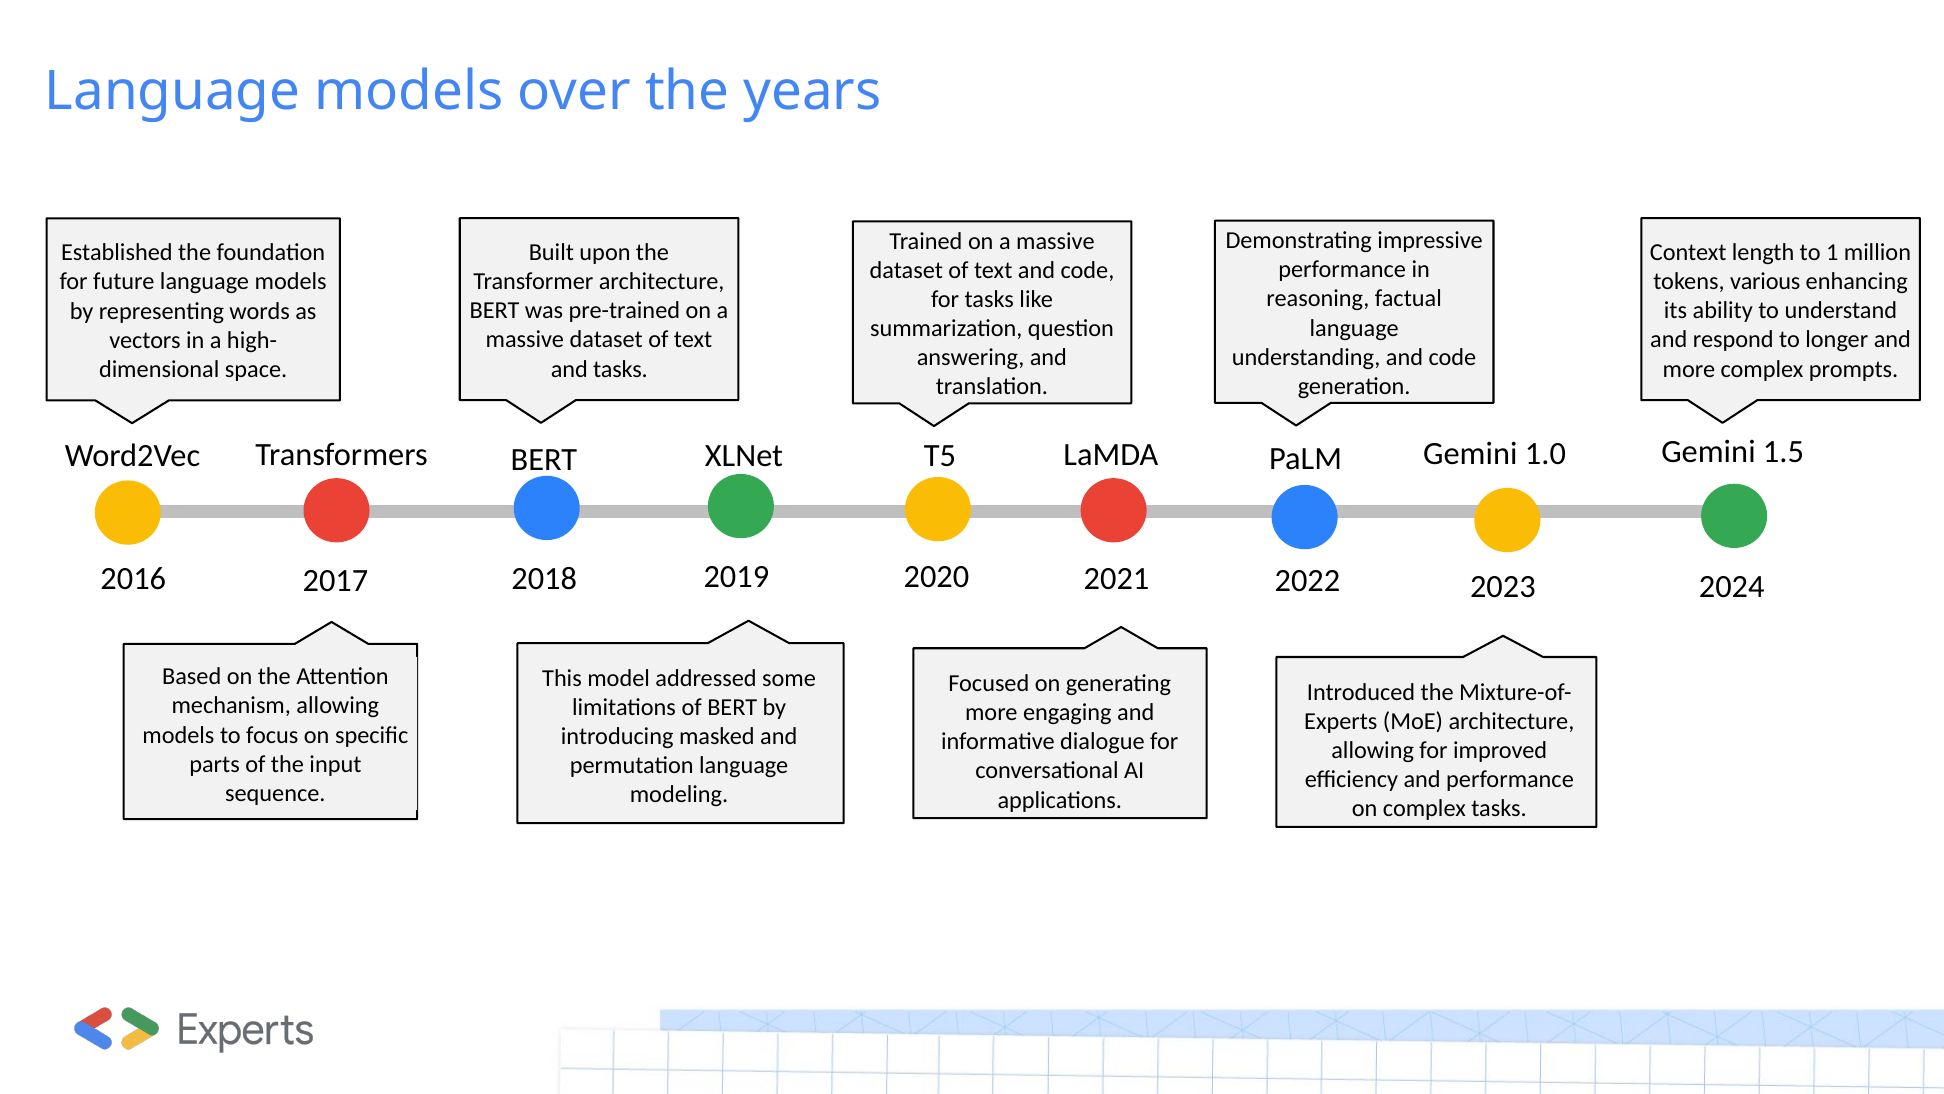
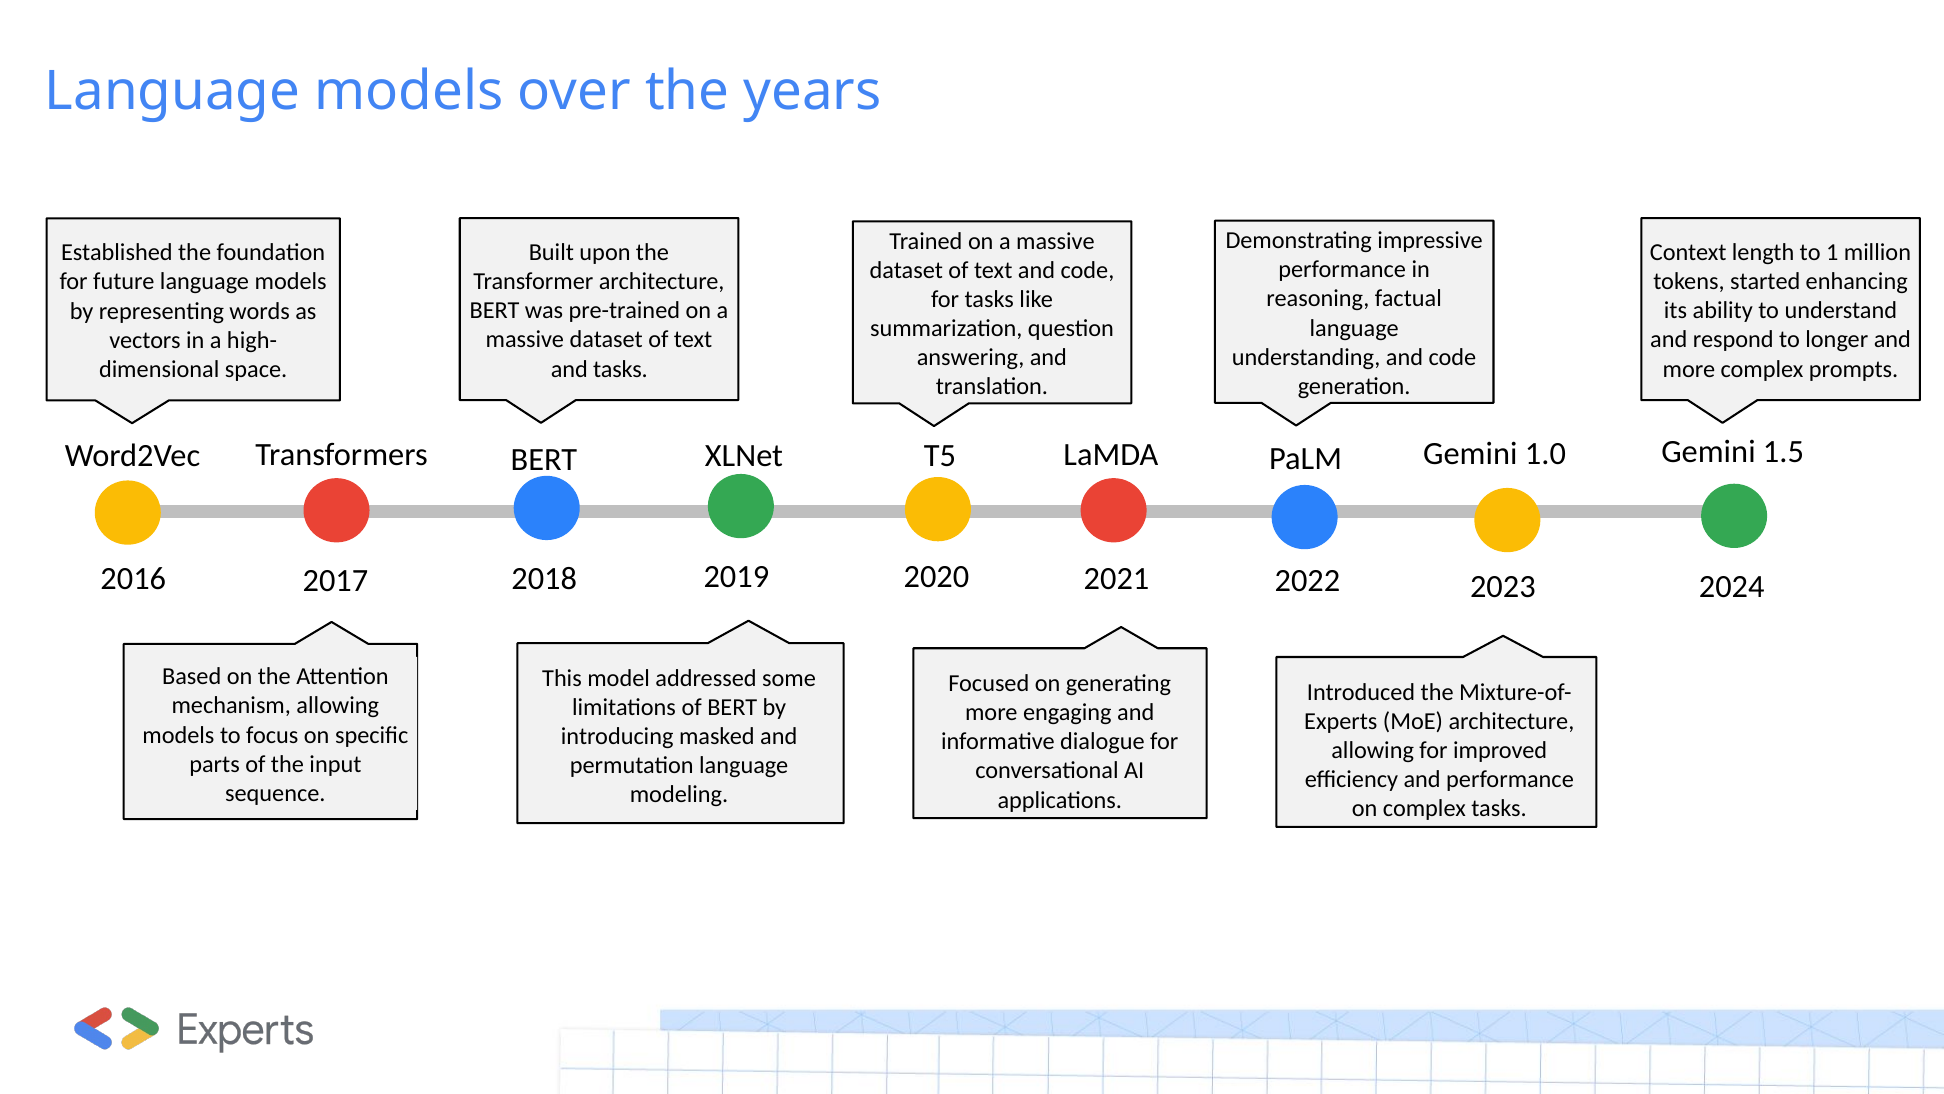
various: various -> started (1765, 281)
